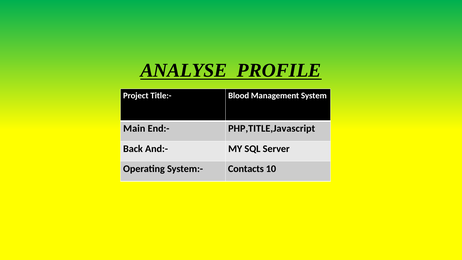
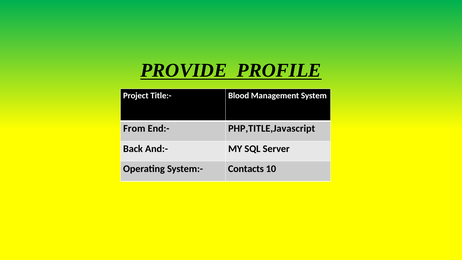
ANALYSE: ANALYSE -> PROVIDE (184, 70)
Main: Main -> From (134, 128)
